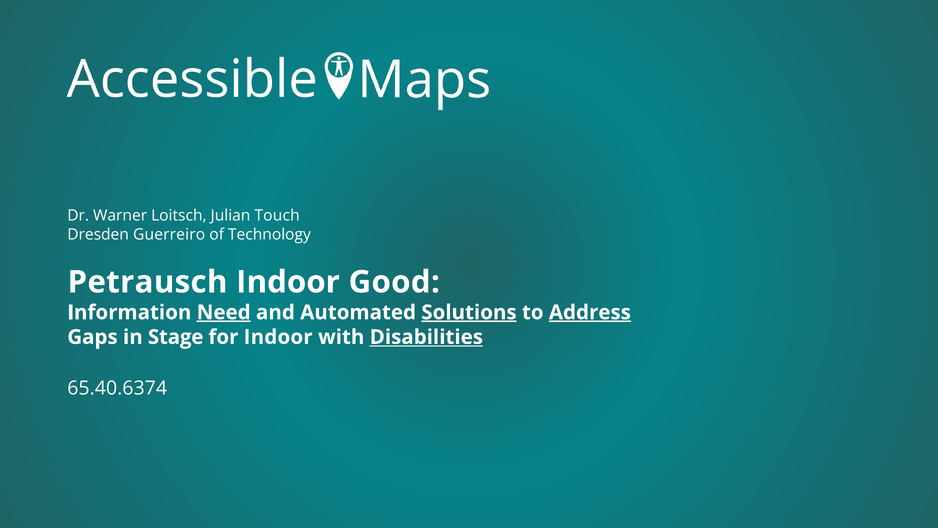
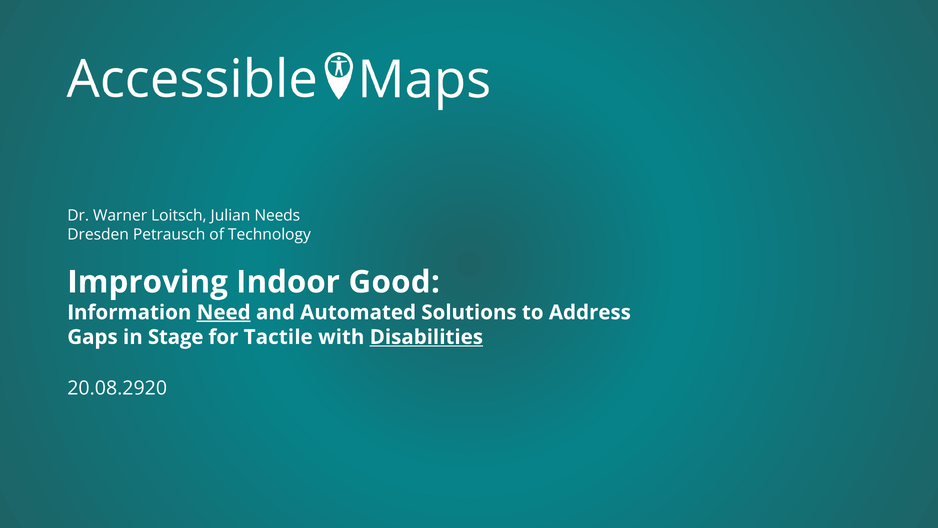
Touch: Touch -> Needs (277, 215)
Guerreiro: Guerreiro -> Petrausch (169, 234)
Petrausch: Petrausch -> Improving (148, 282)
Solutions underline: present -> none (469, 312)
Address underline: present -> none (590, 312)
for Indoor: Indoor -> Tactile (278, 337)
65.40.6374: 65.40.6374 -> 20.08.2920 (117, 388)
